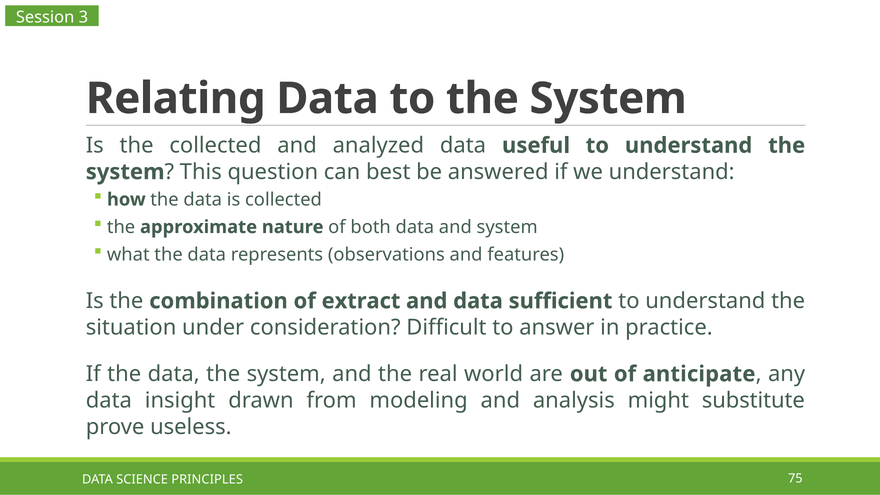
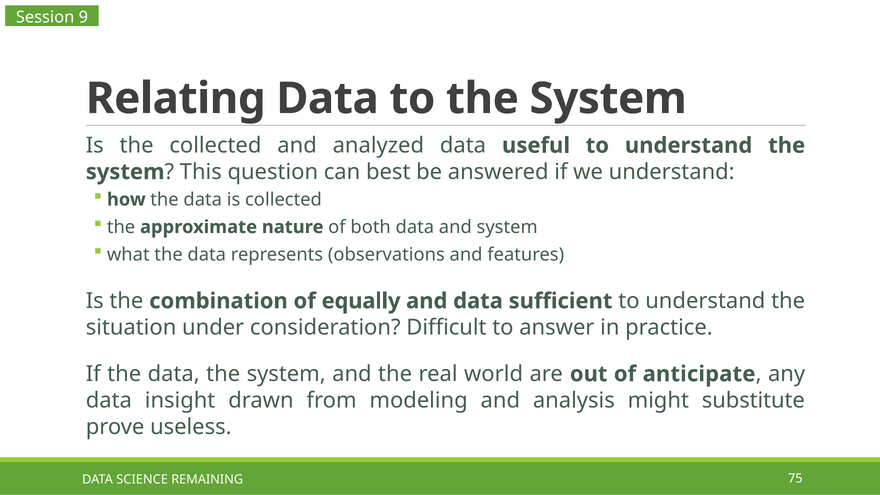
3: 3 -> 9 (83, 17)
extract: extract -> equally (361, 301)
PRINCIPLES: PRINCIPLES -> REMAINING (207, 479)
